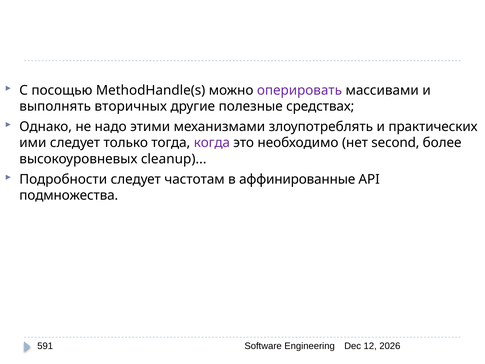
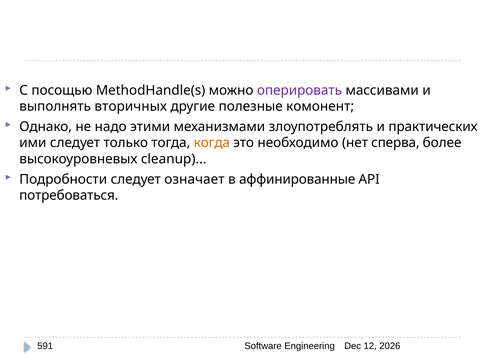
средствах: средствах -> комонент (320, 106)
когда colour: purple -> orange (212, 143)
second: second -> сперва (395, 143)
частотам: частотам -> означает (194, 179)
подмножества: подмножества -> потребоваться (69, 195)
